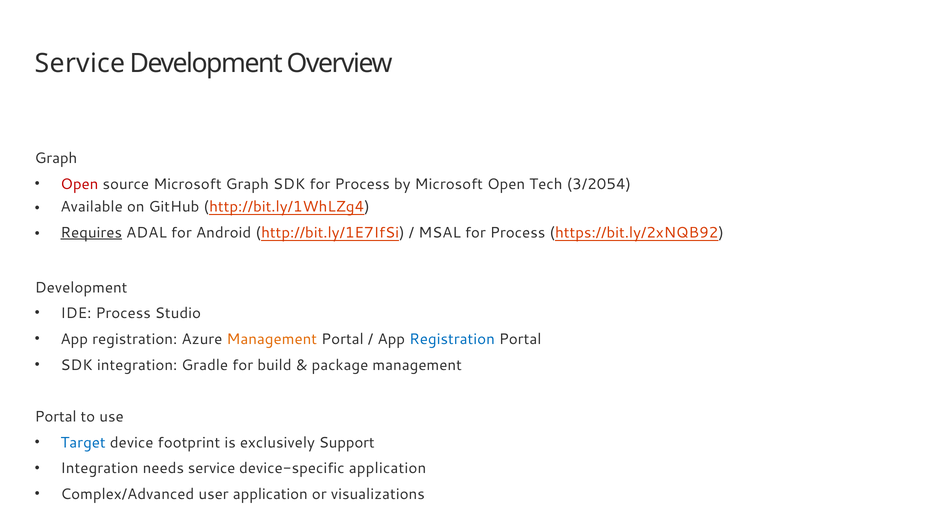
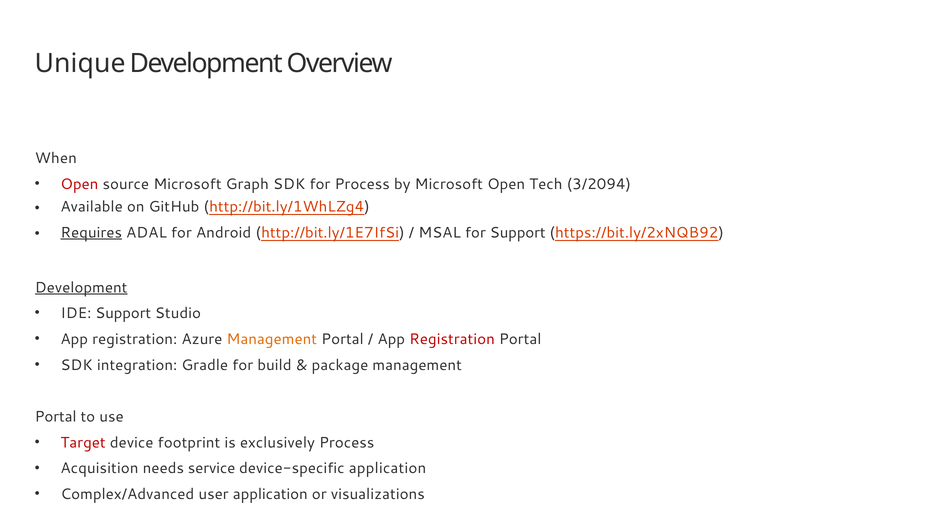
Service: Service -> Unique (80, 64)
Graph: Graph -> When (56, 158)
3/2054: 3/2054 -> 3/2094 (599, 184)
MSAL for Process: Process -> Support (518, 233)
Development underline: none -> present (81, 288)
IDE Process: Process -> Support (123, 313)
Registration colour: blue -> red (452, 339)
Target colour: blue -> red (83, 443)
exclusively Support: Support -> Process (347, 443)
Integration: Integration -> Acquisition (99, 468)
